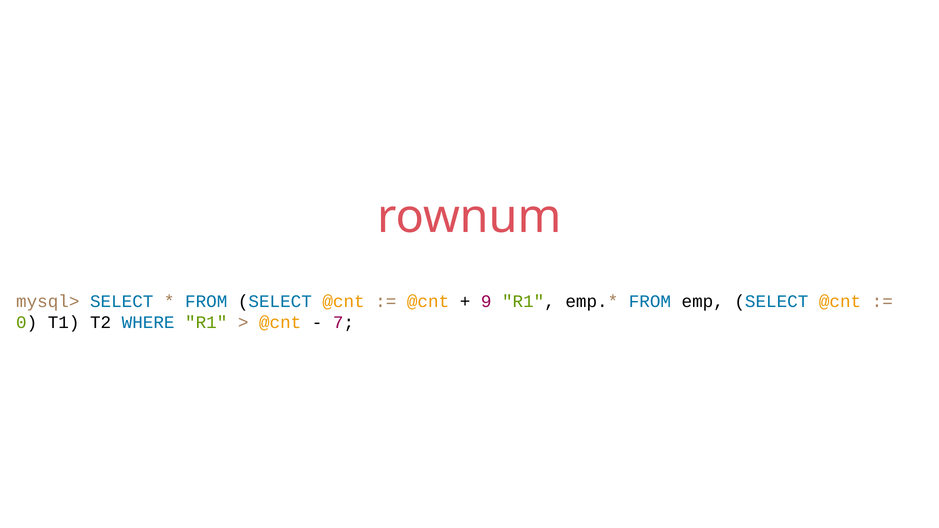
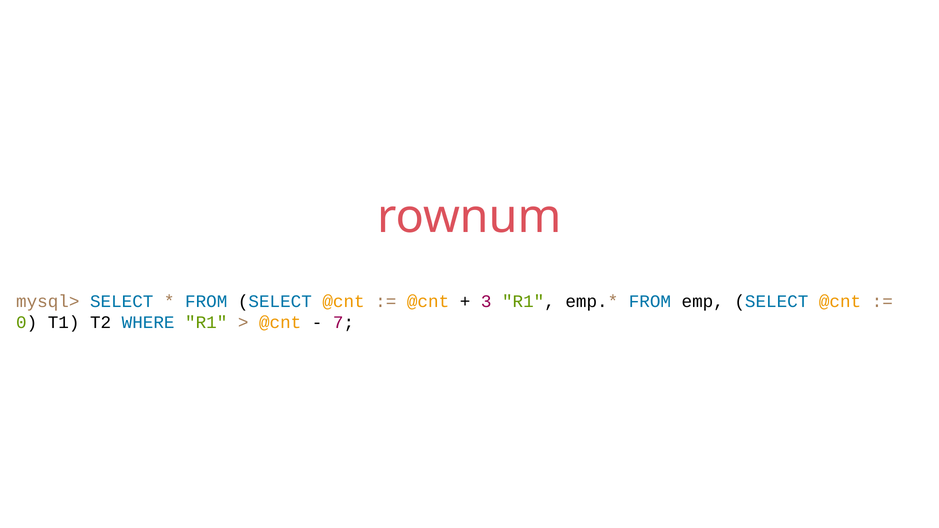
9: 9 -> 3 (486, 302)
